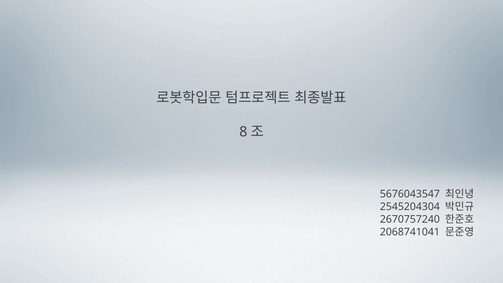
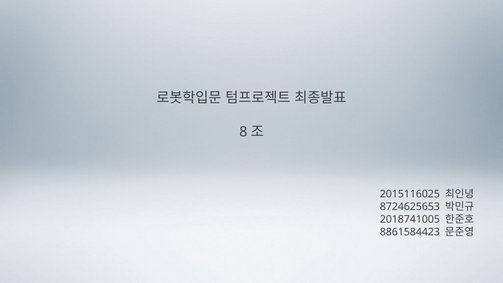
5676043547: 5676043547 -> 2015116025 (410, 194)
2545204304: 2545204304 -> 8724625653 (410, 207)
2670757240: 2670757240 -> 2018741005 (410, 219)
2068741041: 2068741041 -> 8861584423 (410, 232)
